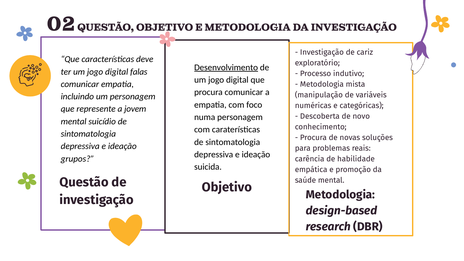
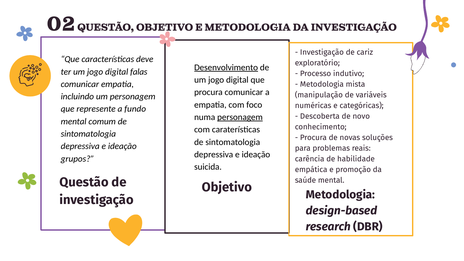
jovem: jovem -> fundo (135, 109)
personagem underline: none -> present (240, 117)
suicídio: suicídio -> comum (102, 121)
